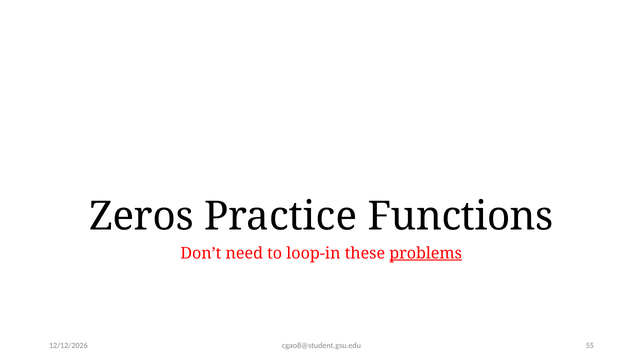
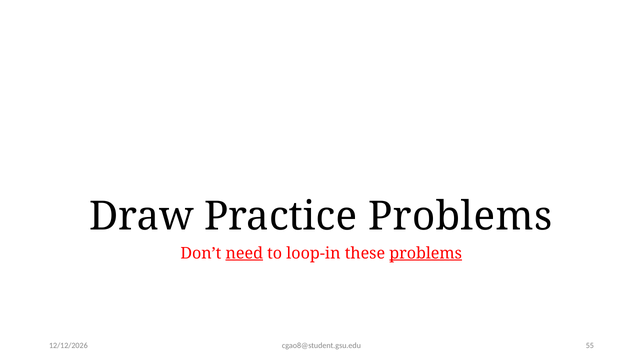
Zeros: Zeros -> Draw (141, 216)
Practice Functions: Functions -> Problems (460, 216)
need underline: none -> present (244, 253)
